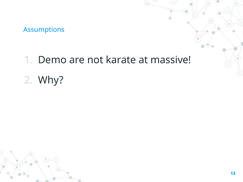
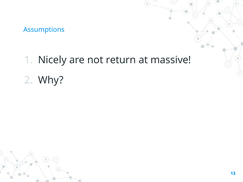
Demo: Demo -> Nicely (52, 60)
karate: karate -> return (121, 60)
